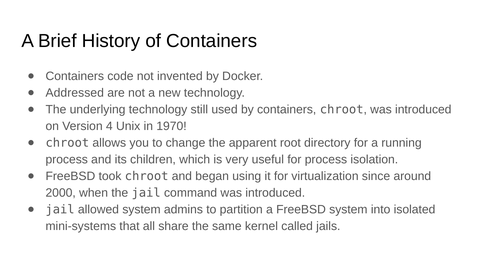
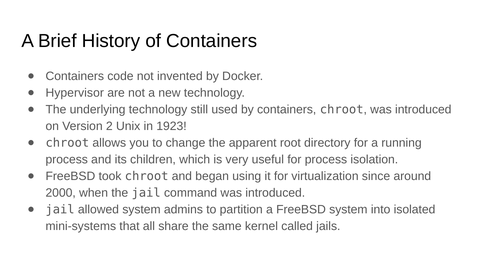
Addressed: Addressed -> Hypervisor (75, 93)
4: 4 -> 2 (109, 126)
1970: 1970 -> 1923 (171, 126)
